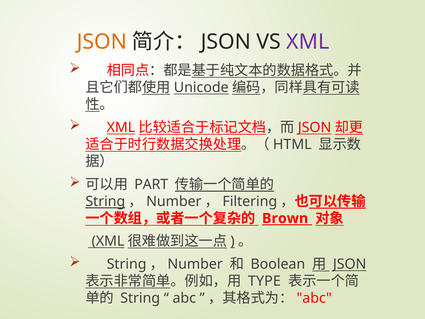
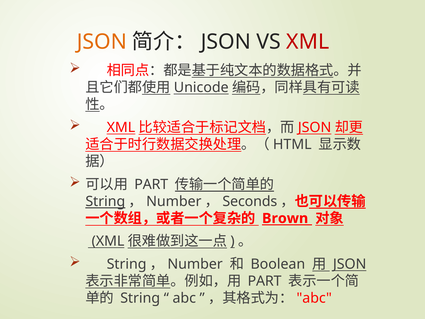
XML colour: purple -> red (308, 42)
Filtering: Filtering -> Seconds (250, 201)
TYPE: TYPE -> PART (265, 281)
